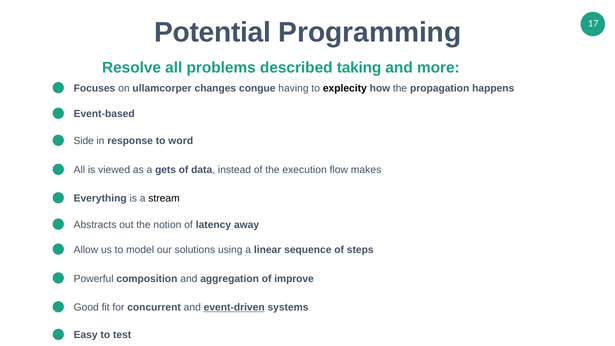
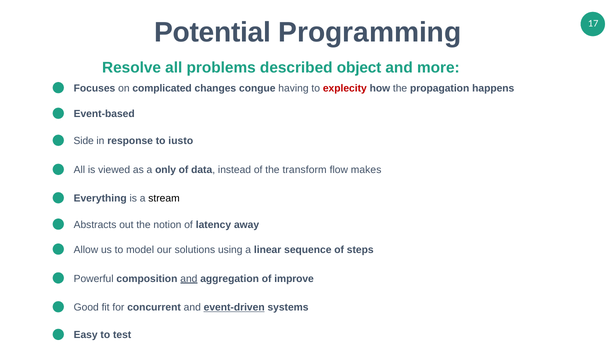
taking: taking -> object (359, 67)
ullamcorper: ullamcorper -> complicated (162, 88)
explecity colour: black -> red (345, 88)
word: word -> iusto (181, 141)
gets: gets -> only (166, 170)
execution: execution -> transform (305, 170)
and underline: none -> present (189, 279)
